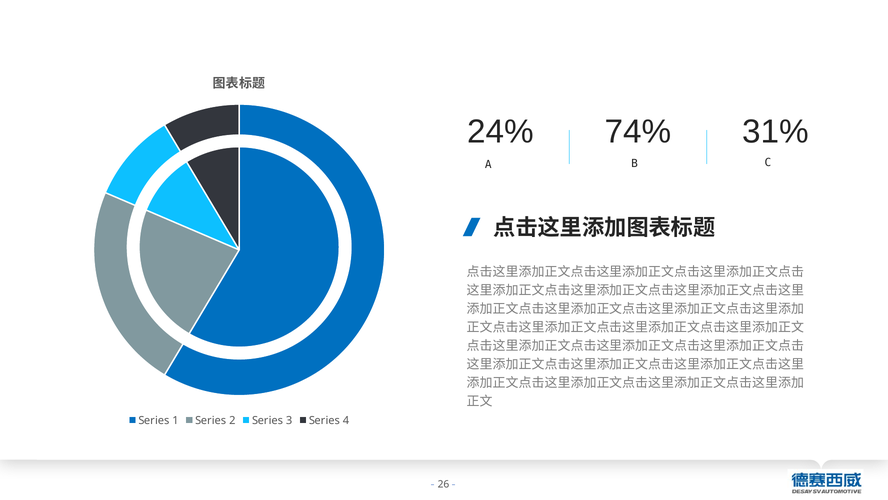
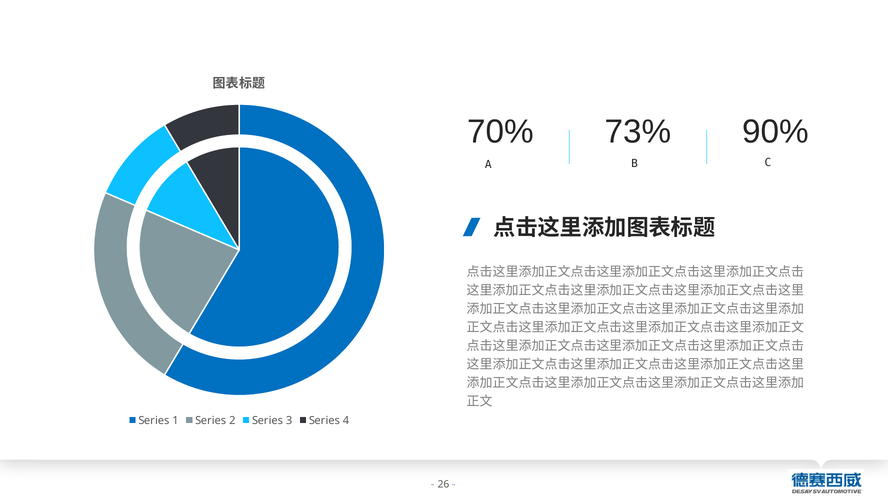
24%: 24% -> 70% (500, 131)
74%: 74% -> 73% (638, 131)
31%: 31% -> 90% (776, 131)
